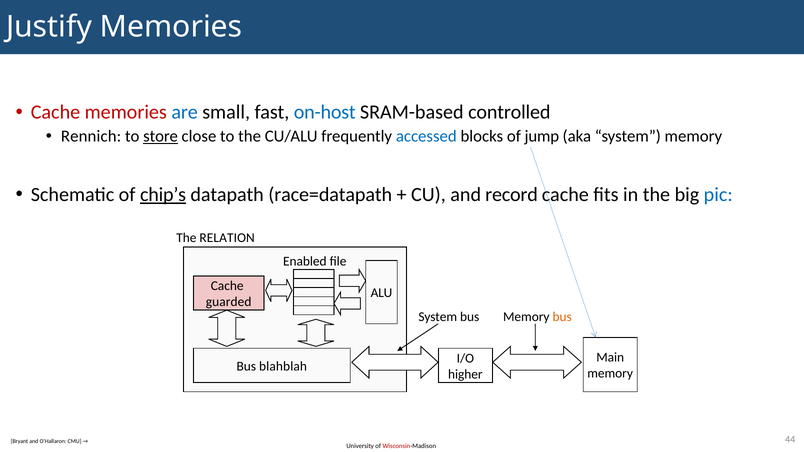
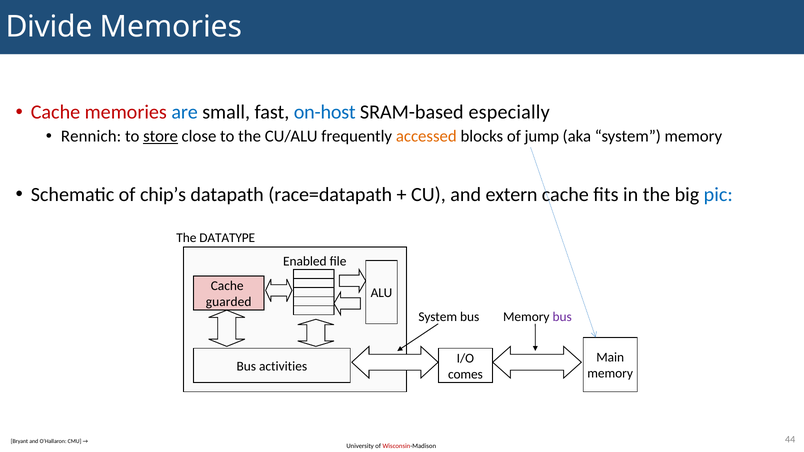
Justify: Justify -> Divide (49, 27)
controlled: controlled -> especially (509, 112)
accessed colour: blue -> orange (426, 136)
chip’s underline: present -> none (163, 195)
record: record -> extern (512, 195)
RELATION: RELATION -> DATATYPE (227, 238)
bus colour: orange -> purple (562, 317)
blahblah: blahblah -> activities (283, 367)
higher: higher -> comes (465, 375)
